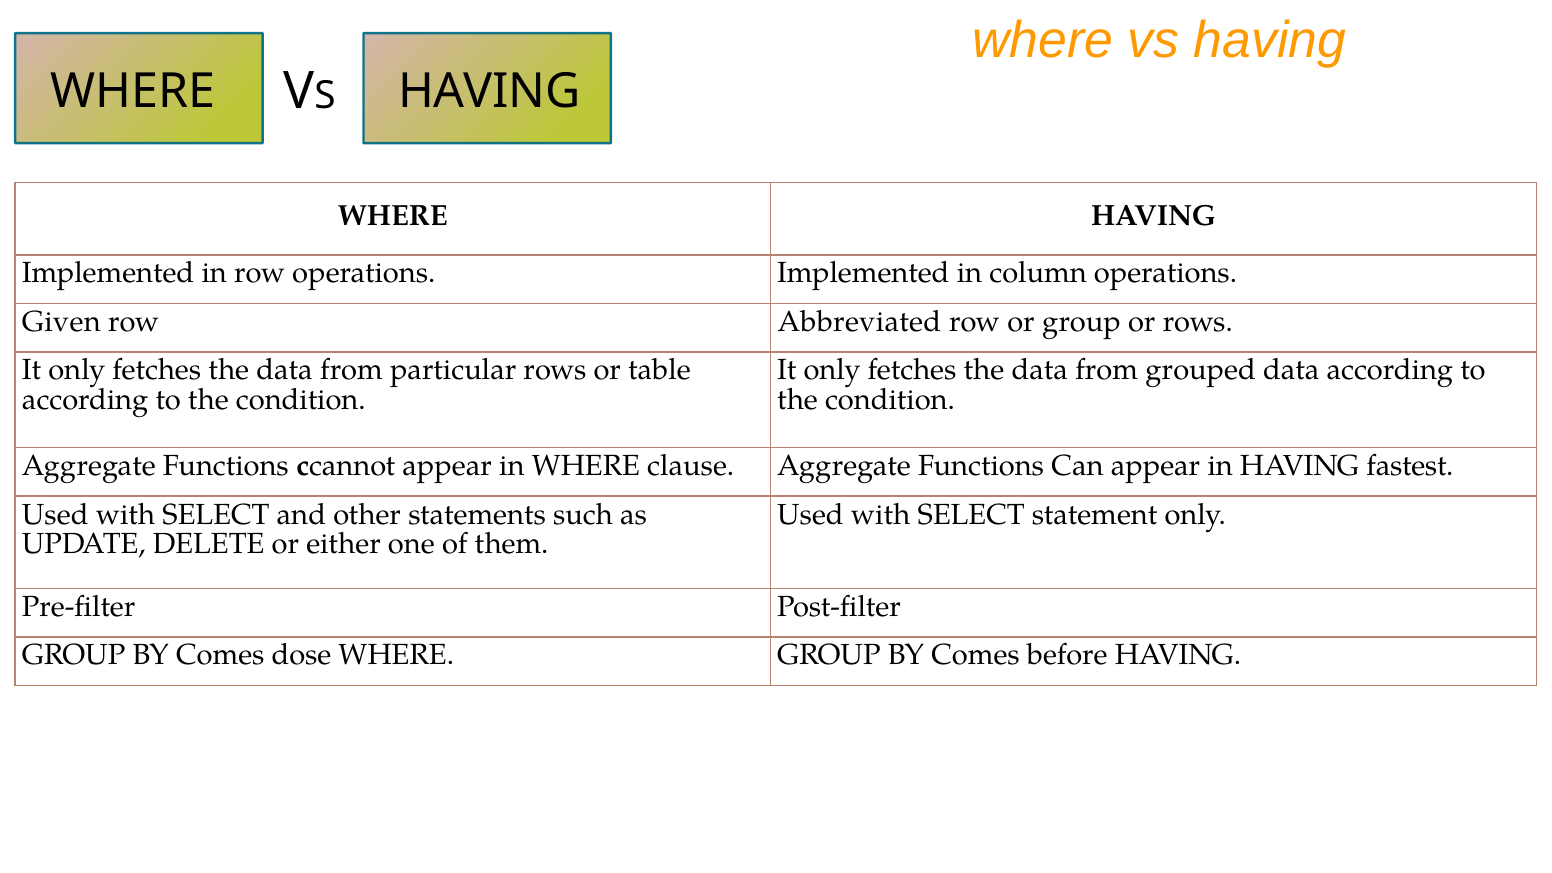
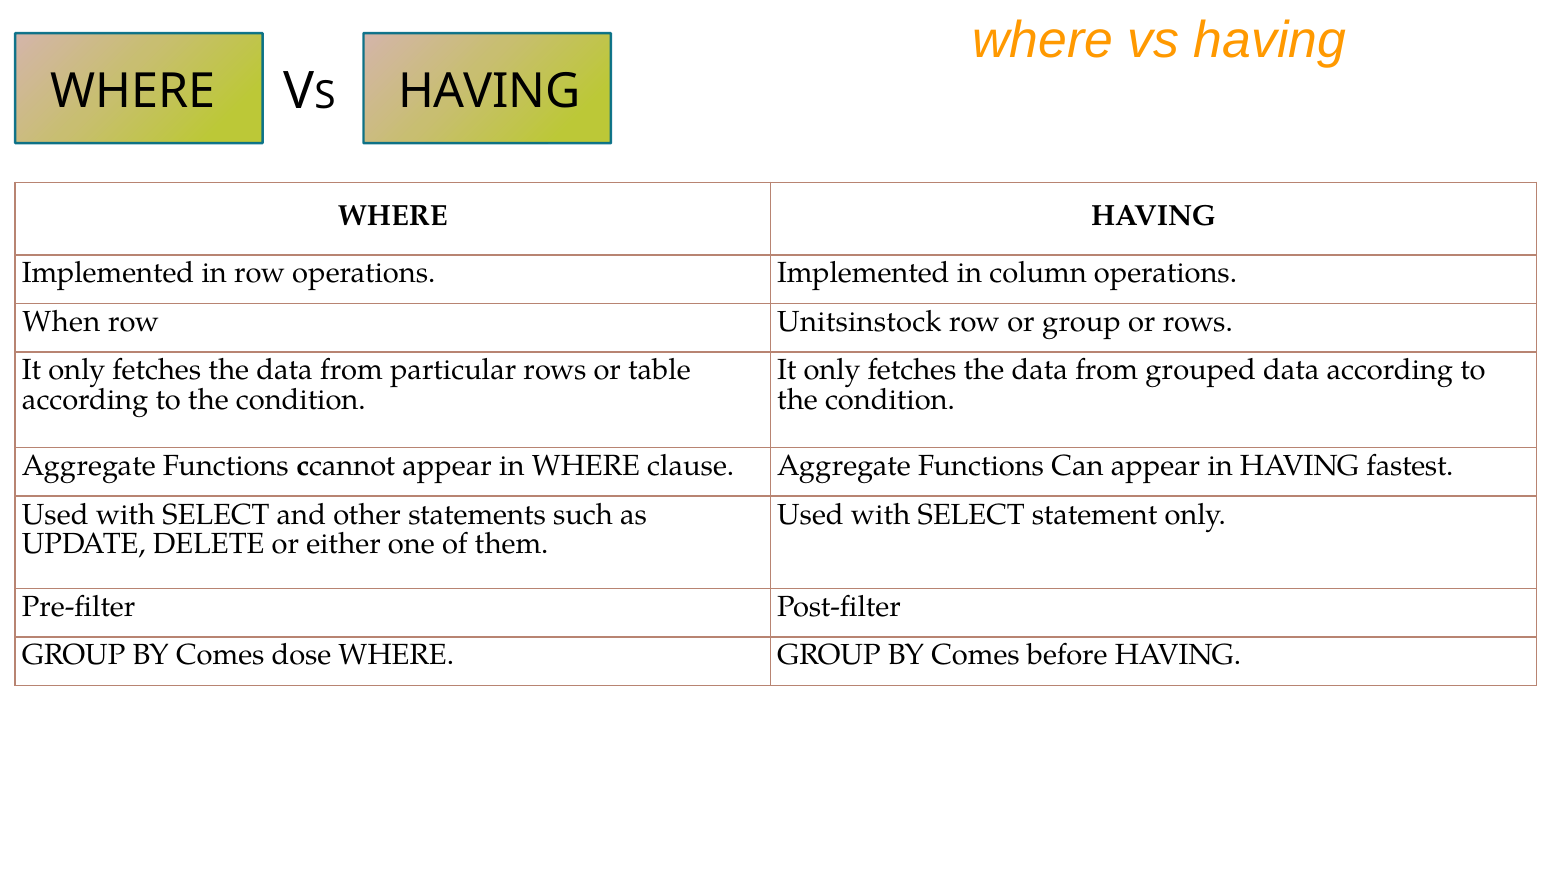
Given: Given -> When (61, 322)
Abbreviated: Abbreviated -> Unitsinstock (859, 322)
